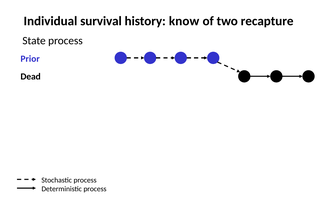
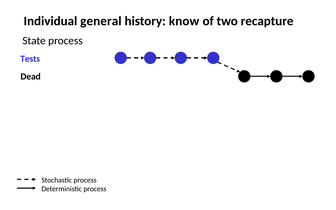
survival: survival -> general (101, 21)
Prior: Prior -> Tests (30, 59)
